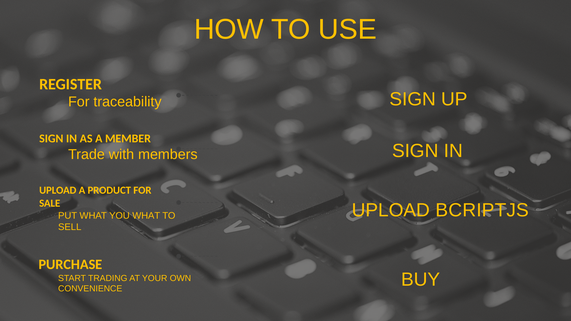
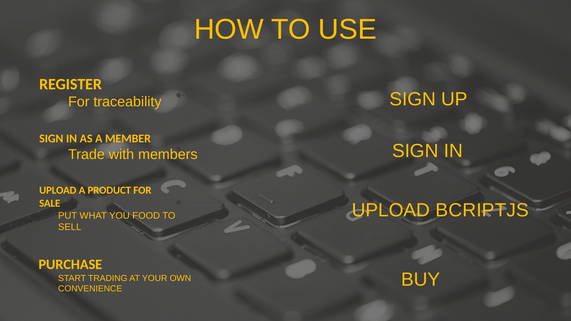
YOU WHAT: WHAT -> FOOD (146, 216)
